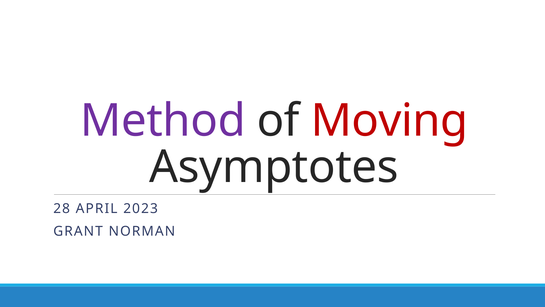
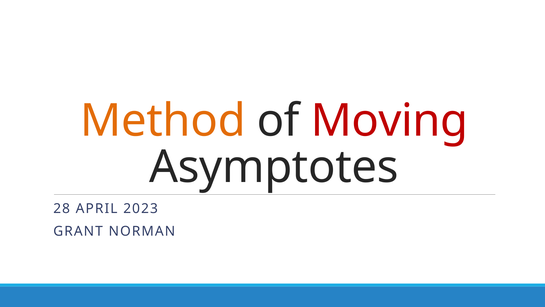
Method colour: purple -> orange (163, 121)
